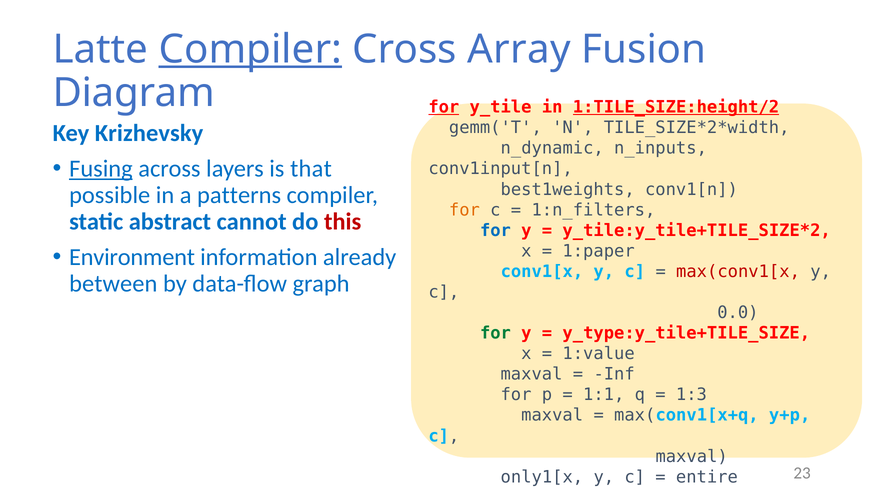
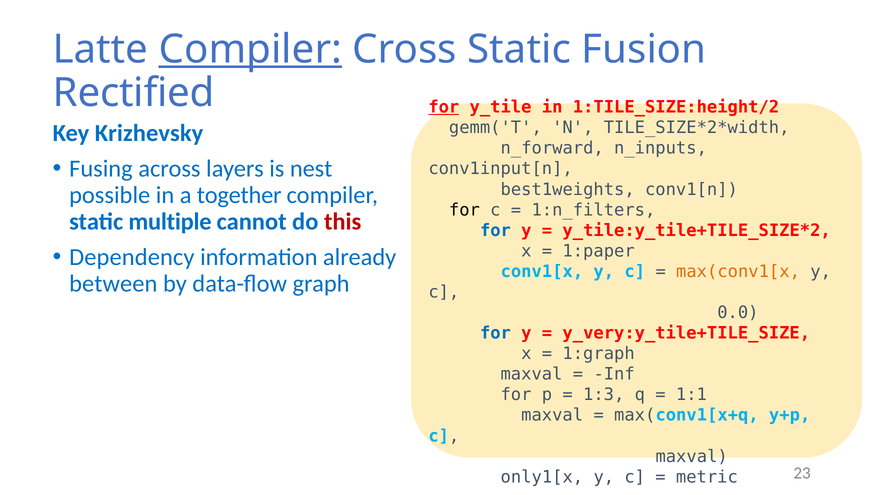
Cross Array: Array -> Static (519, 50)
Diagram: Diagram -> Rectified (134, 93)
1:TILE_SIZE:height/2 underline: present -> none (676, 107)
n_dynamic: n_dynamic -> n_forward (552, 148)
Fusing underline: present -> none (101, 169)
that: that -> nest (311, 169)
patterns: patterns -> together (239, 195)
for colour: orange -> black (464, 210)
abstract: abstract -> multiple (170, 222)
Environment: Environment -> Dependency (132, 257)
max(conv1[x colour: red -> orange (738, 272)
for colour: green -> blue (495, 333)
y_type:y_tile+TILE_SIZE: y_type:y_tile+TILE_SIZE -> y_very:y_tile+TILE_SIZE (686, 333)
1:value: 1:value -> 1:graph (599, 354)
1:1: 1:1 -> 1:3 (604, 395)
1:3: 1:3 -> 1:1 (691, 395)
entire: entire -> metric (707, 477)
